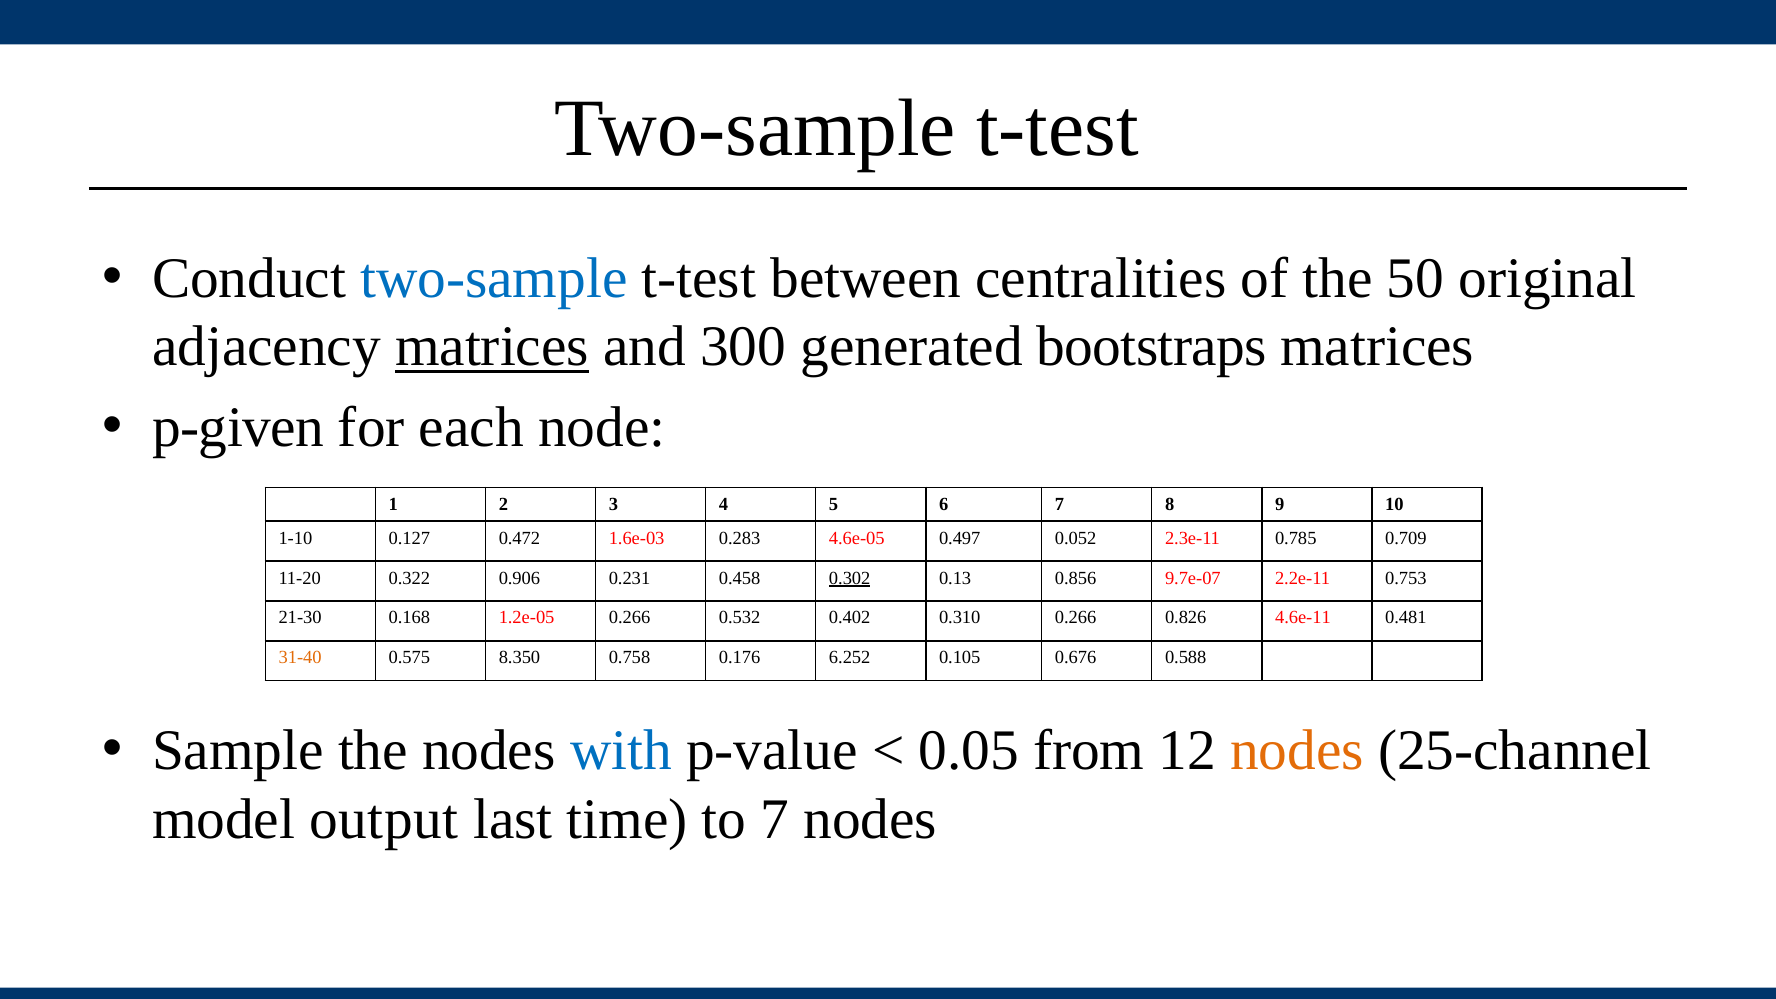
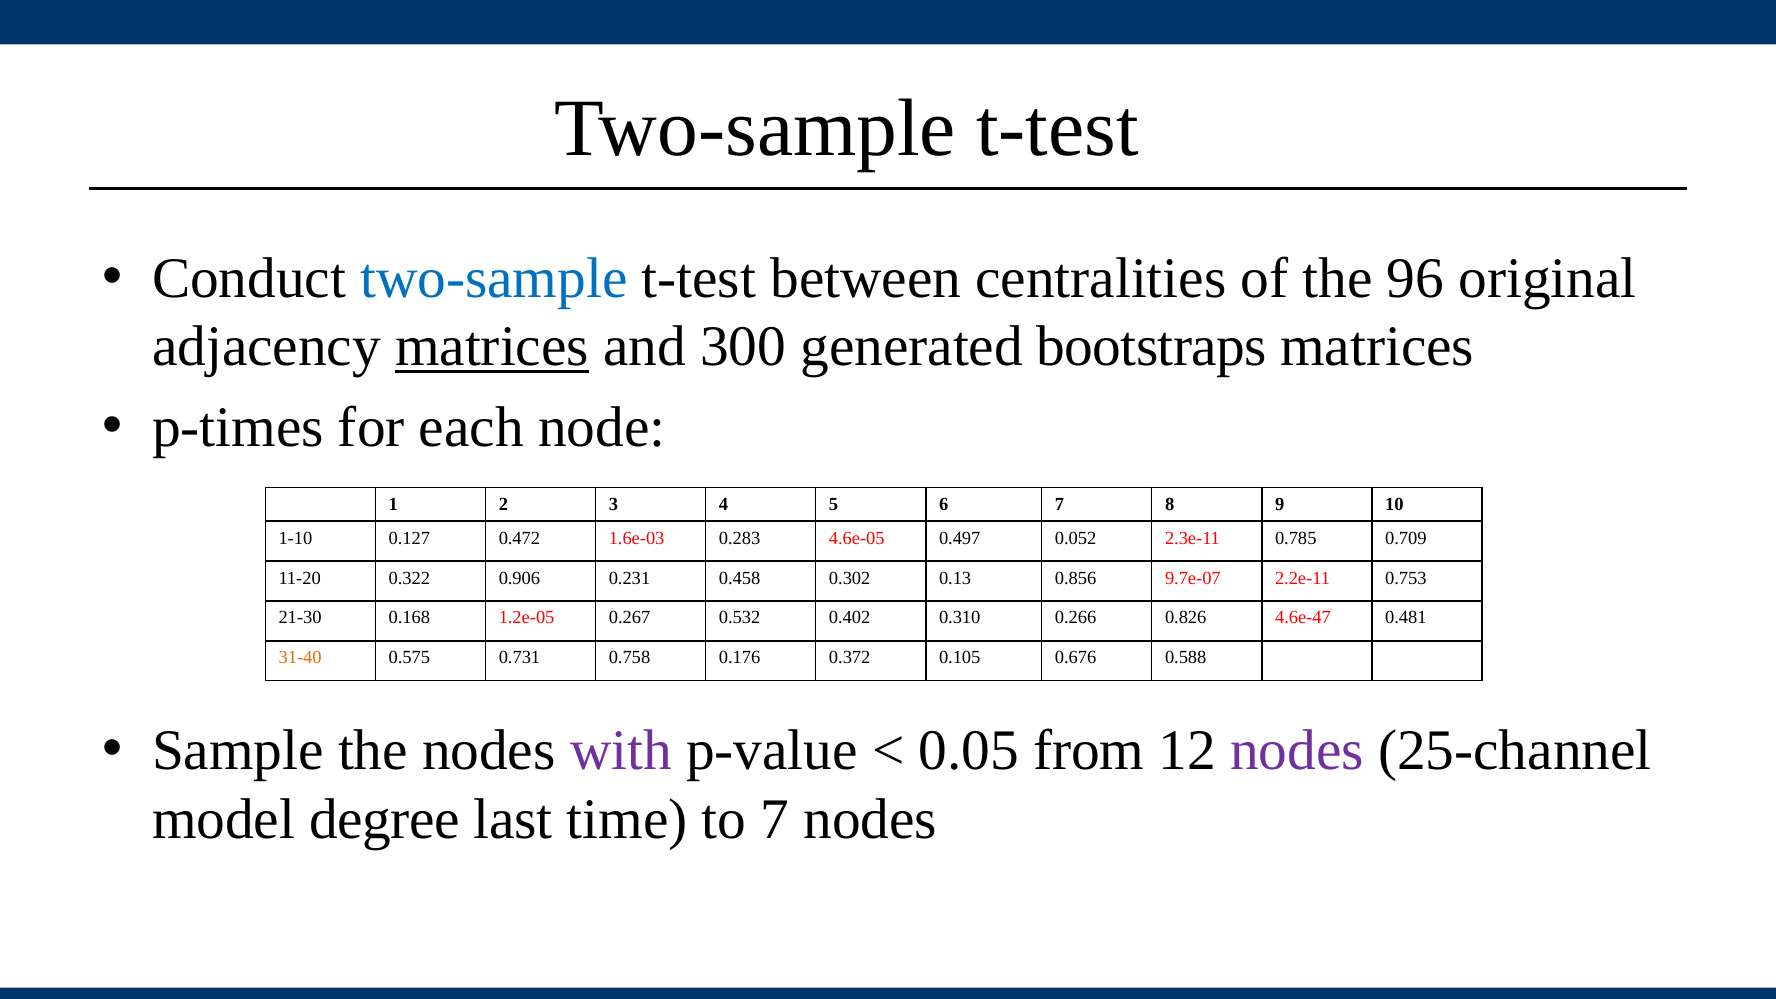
50: 50 -> 96 (1416, 278)
p-given: p-given -> p-times (238, 428)
0.302 underline: present -> none (850, 578)
1.2e-05 0.266: 0.266 -> 0.267 (630, 618)
4.6e-11: 4.6e-11 -> 4.6e-47 (1303, 618)
8.350: 8.350 -> 0.731 (520, 658)
6.252: 6.252 -> 0.372 (850, 658)
with colour: blue -> purple (621, 751)
nodes colour: orange -> purple (1297, 751)
output: output -> degree (384, 819)
